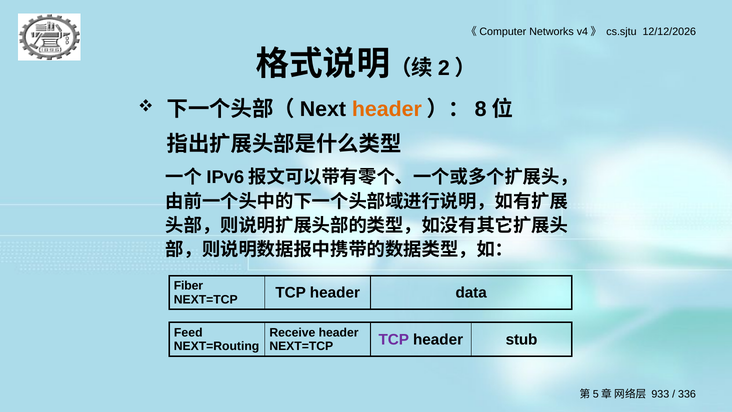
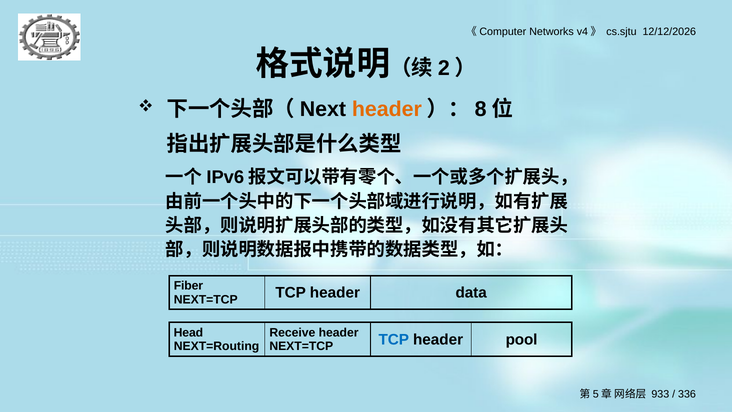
Feed: Feed -> Head (188, 332)
TCP colour: purple -> blue (394, 339)
stub: stub -> pool (522, 339)
